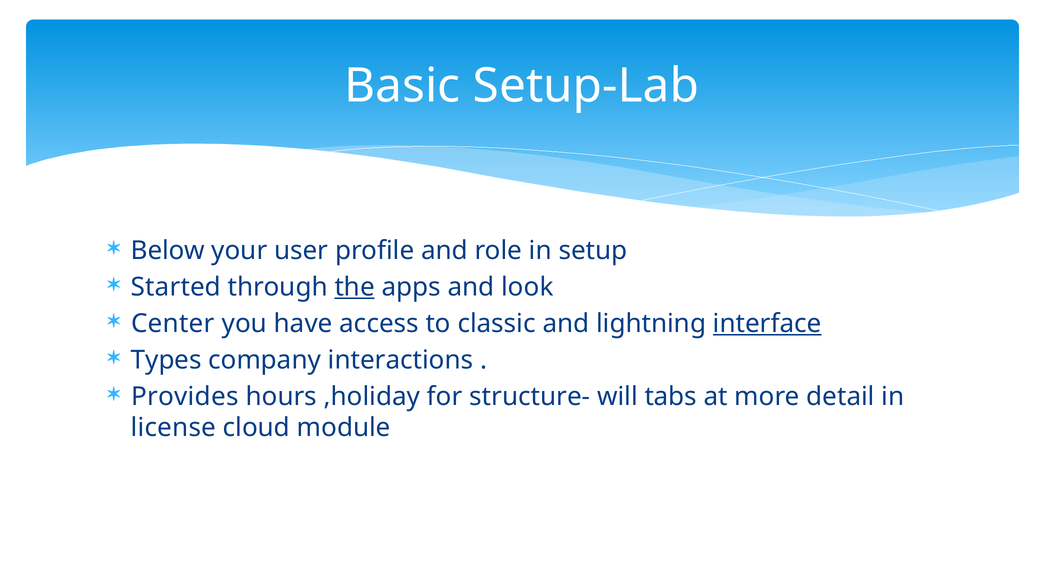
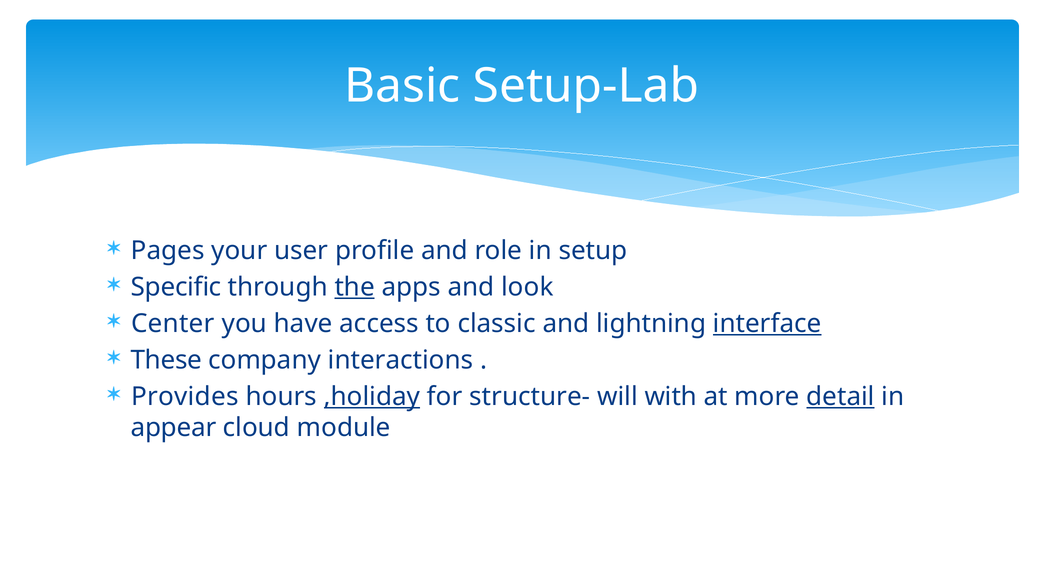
Below: Below -> Pages (168, 251)
Started: Started -> Specific (176, 287)
Types: Types -> These (166, 360)
,holiday underline: none -> present (372, 397)
tabs: tabs -> with (671, 397)
detail underline: none -> present (840, 397)
license: license -> appear (174, 428)
